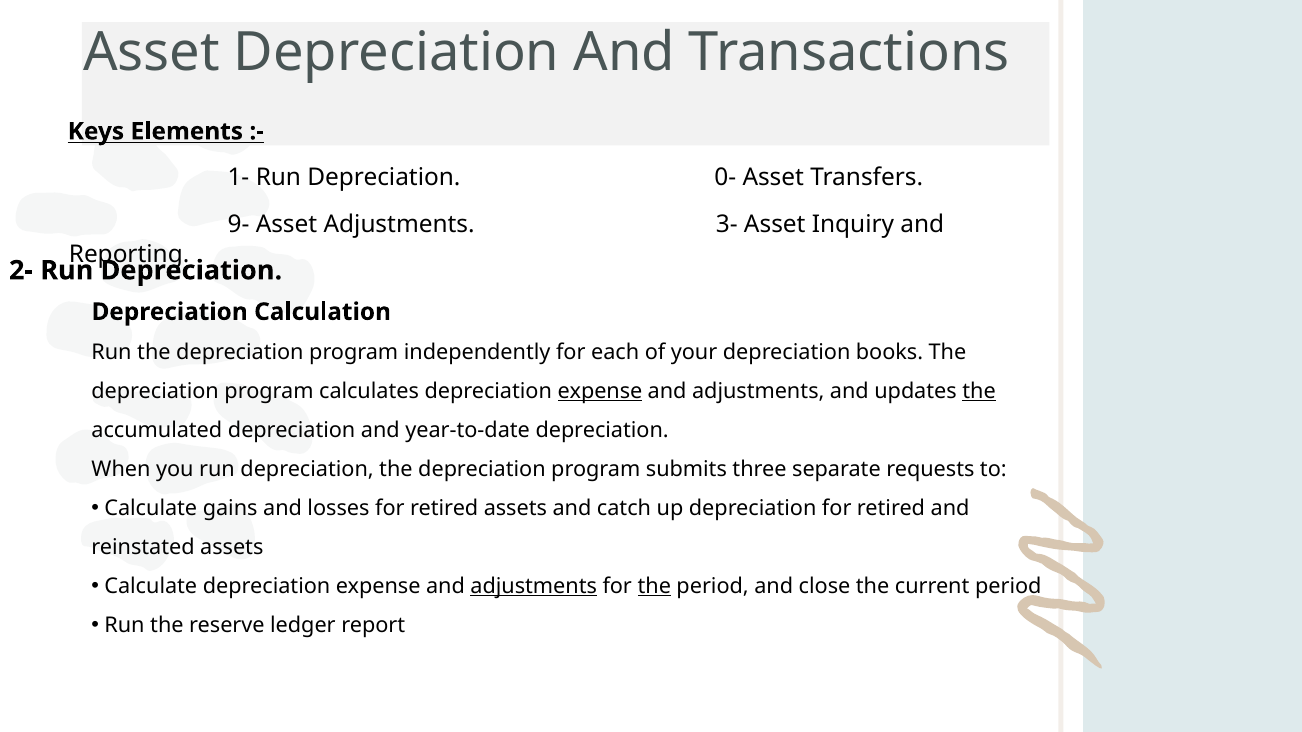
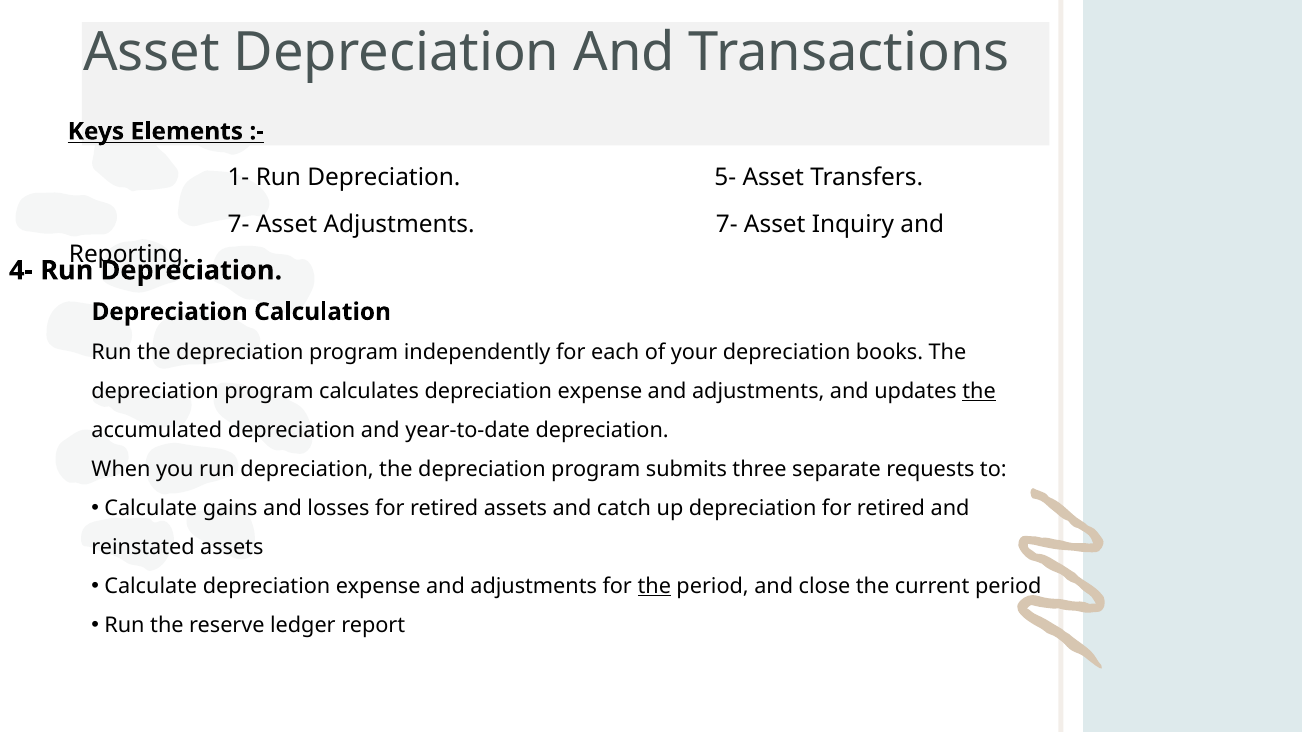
0-: 0- -> 5- (725, 178)
9-: 9- -> 7- (239, 225)
Adjustments 3-: 3- -> 7- (727, 225)
2-: 2- -> 4- (21, 271)
expense underline: present -> none (600, 391)
adjustments underline: present -> none (534, 587)
